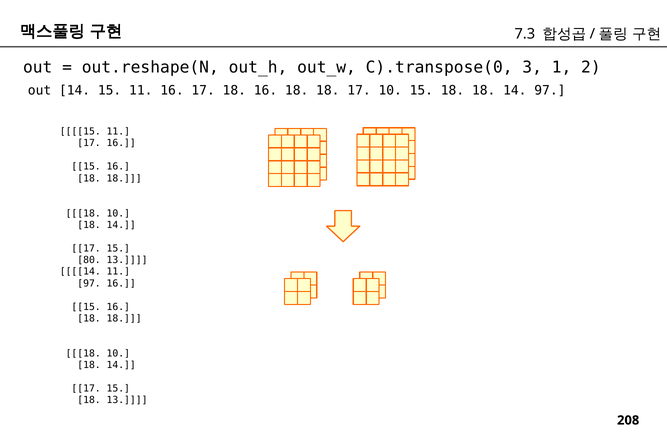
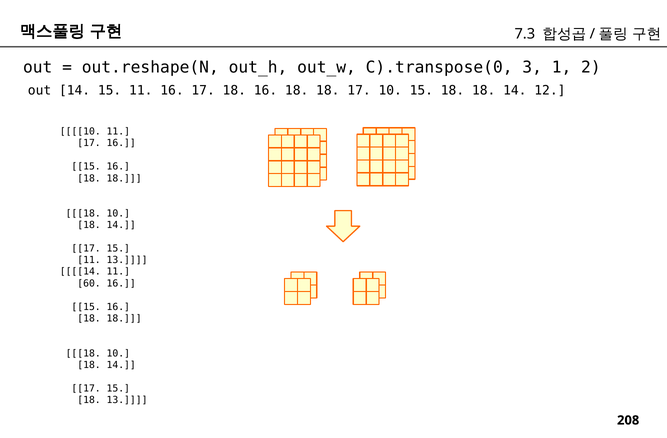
14 97: 97 -> 12 (550, 90)
15: 15 -> 10 (80, 132)
80: 80 -> 11 (89, 260)
97: 97 -> 60 (89, 284)
